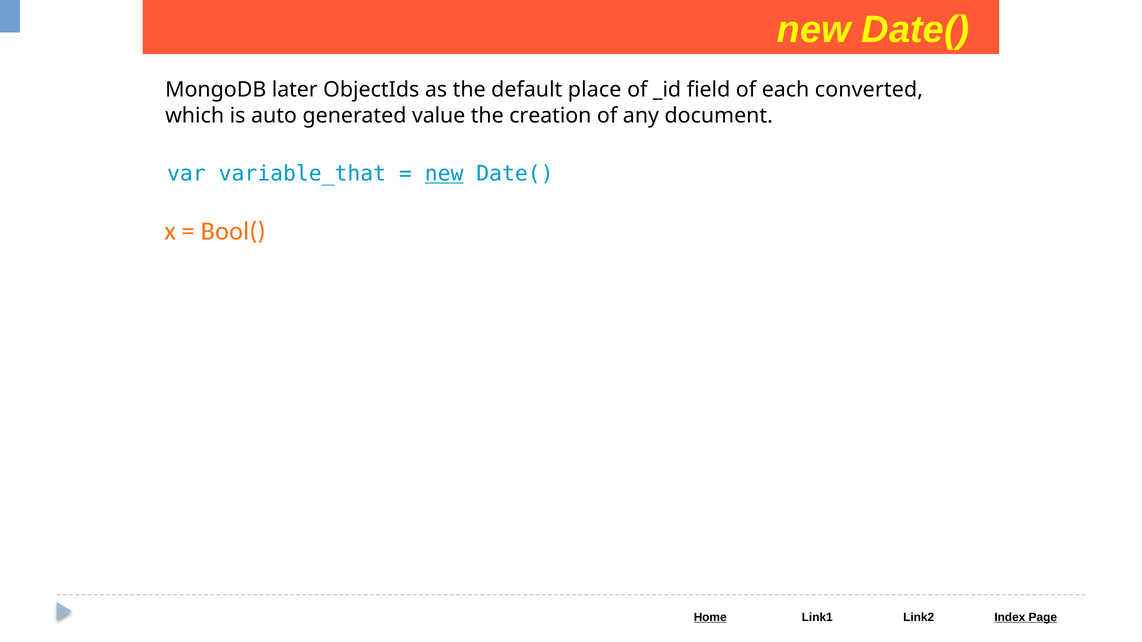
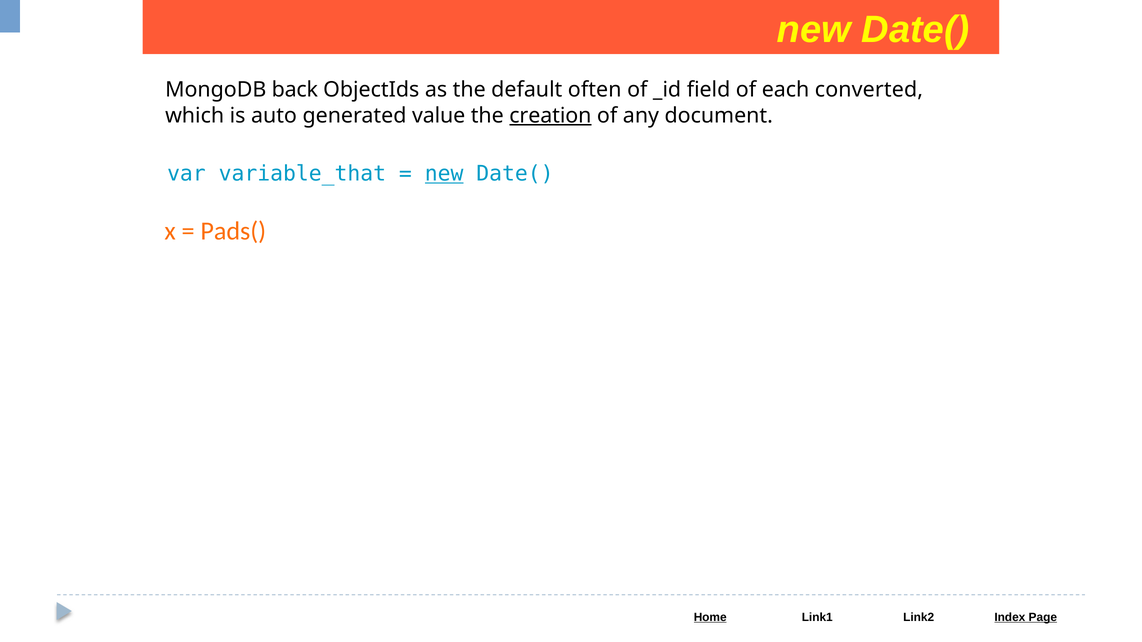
later: later -> back (295, 90)
place: place -> often (595, 90)
creation underline: none -> present (550, 116)
Bool(: Bool( -> Pads( (233, 231)
